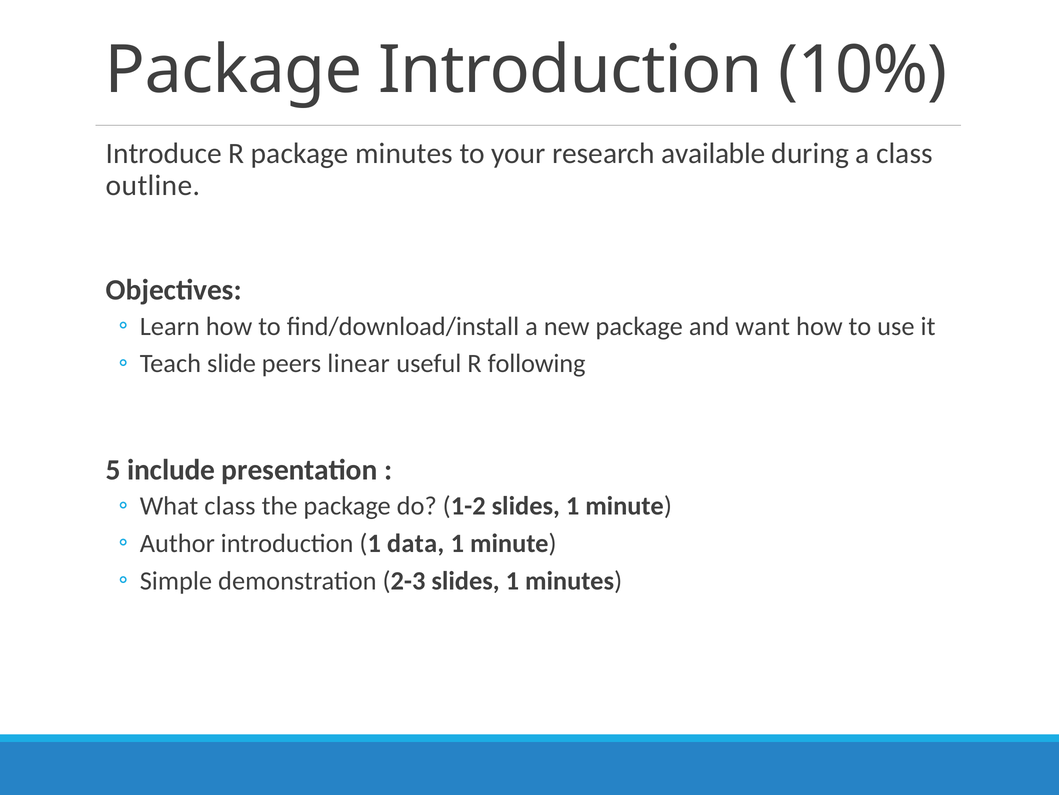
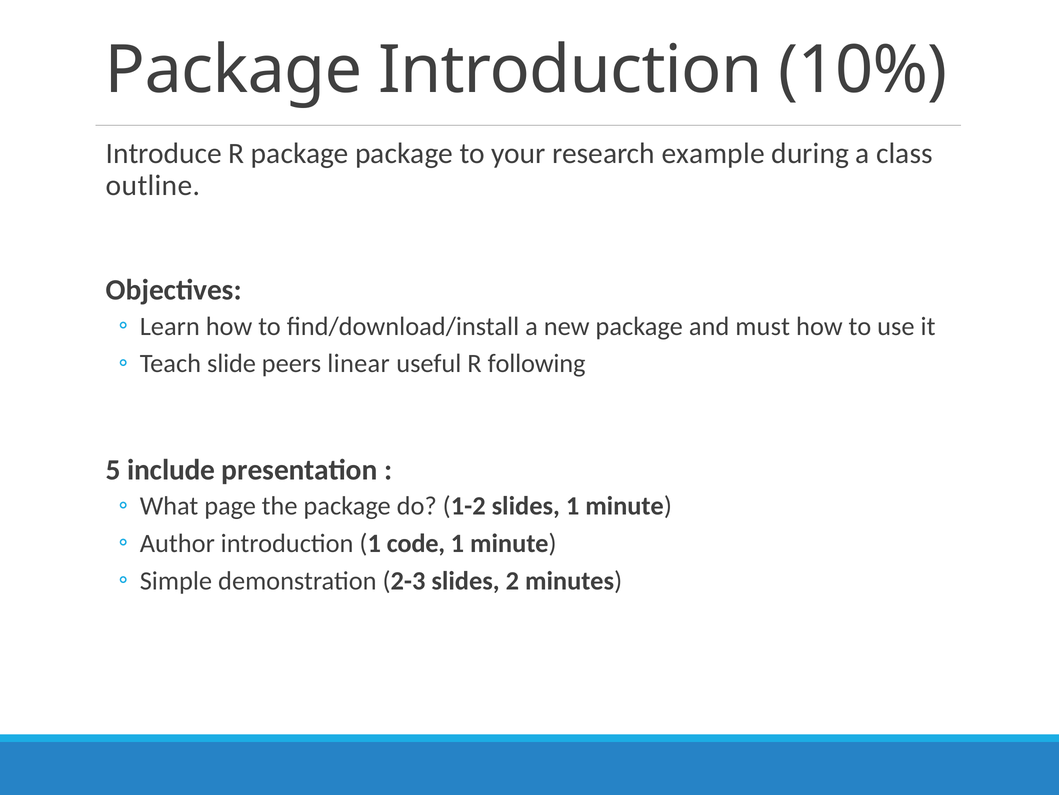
package minutes: minutes -> package (404, 153)
available: available -> example (713, 153)
want: want -> must (763, 326)
What class: class -> page (230, 506)
data: data -> code (416, 543)
2-3 slides 1: 1 -> 2 (512, 581)
